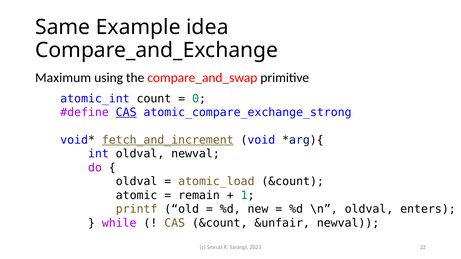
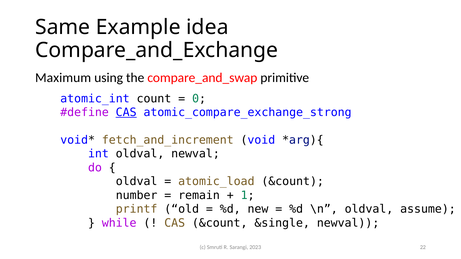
fetch_and_increment underline: present -> none (168, 140)
atomic: atomic -> number (137, 196)
enters: enters -> assume (428, 209)
&unfair: &unfair -> &single (282, 223)
